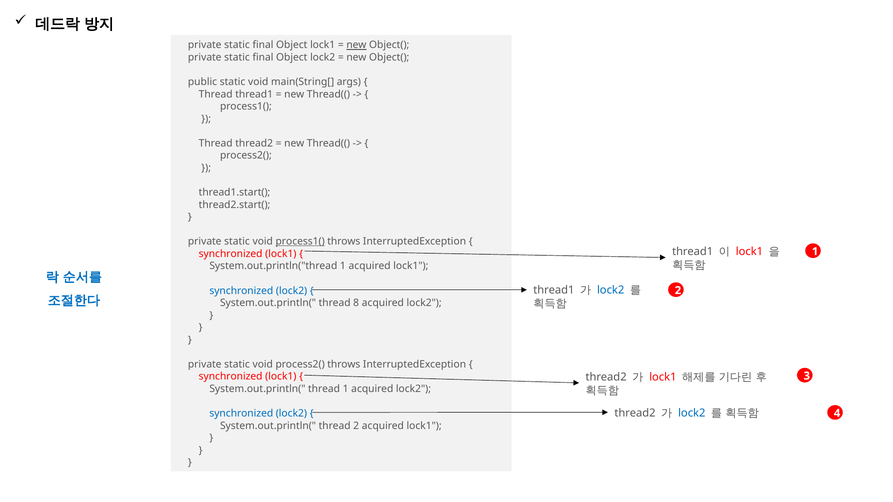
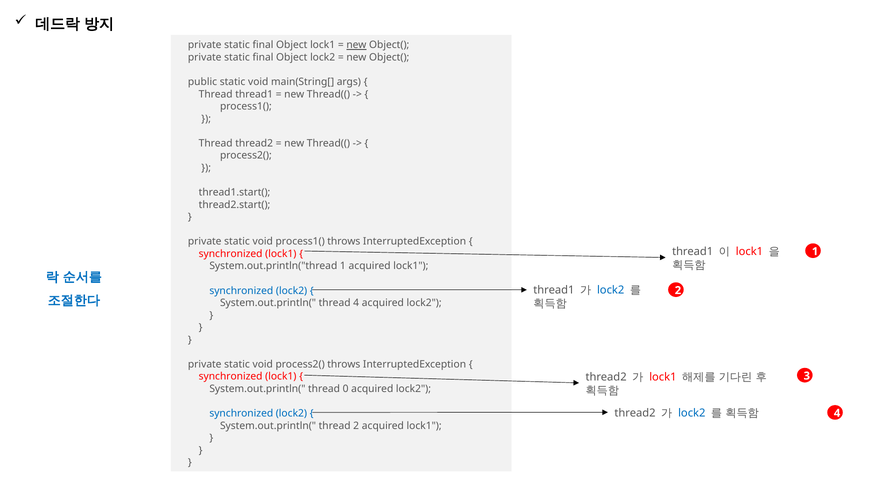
process1( underline: present -> none (300, 242)
thread 8: 8 -> 4 (356, 303)
thread 1: 1 -> 0 (346, 389)
